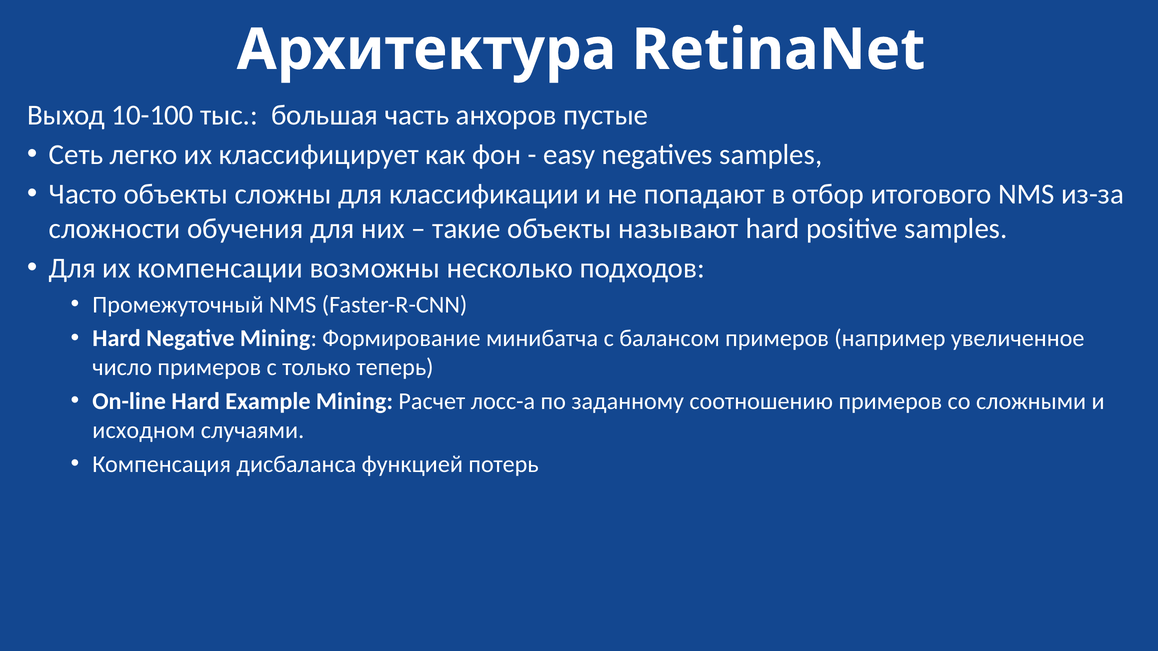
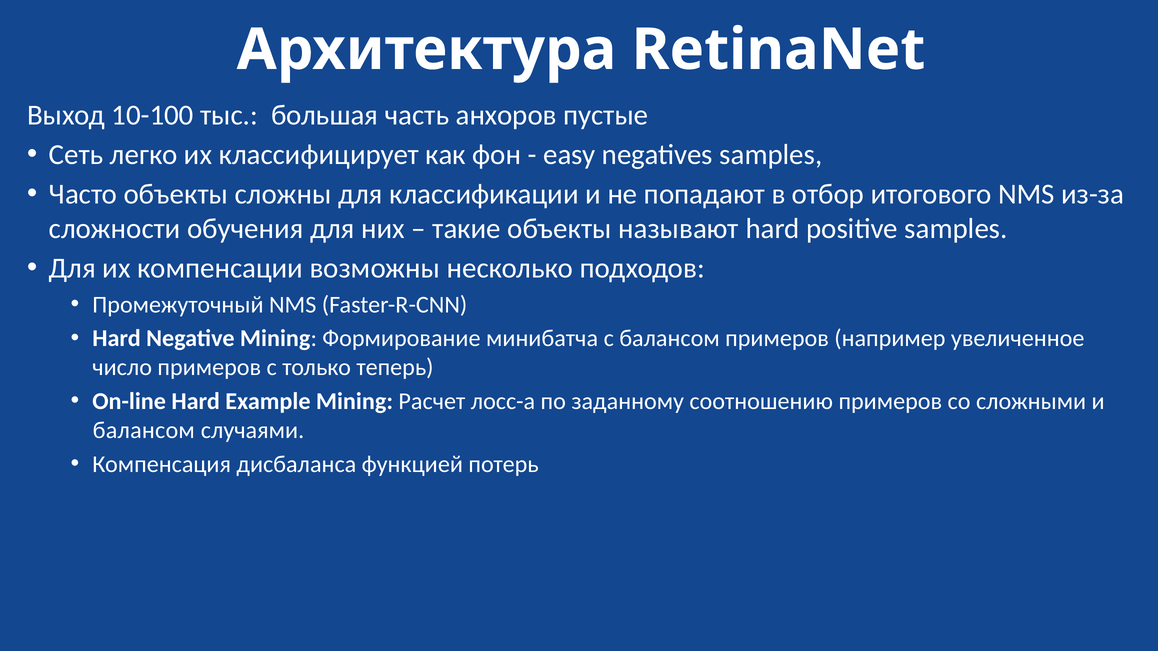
исходном: исходном -> балансом (144, 431)
